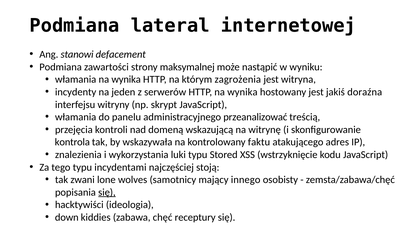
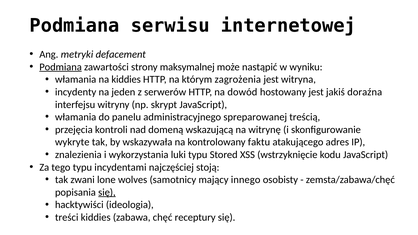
lateral: lateral -> serwisu (170, 26)
stanowi: stanowi -> metryki (77, 54)
Podmiana underline: none -> present (61, 67)
włamania na wynika: wynika -> kiddies (126, 80)
HTTP na wynika: wynika -> dowód (242, 92)
przeanalizować: przeanalizować -> spreparowanej (255, 117)
kontrola: kontrola -> wykryte (72, 142)
down: down -> treści (67, 217)
